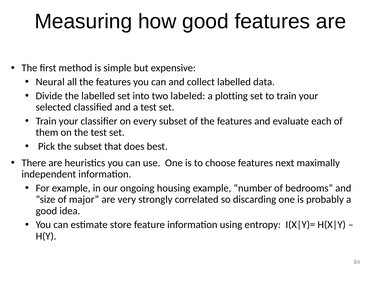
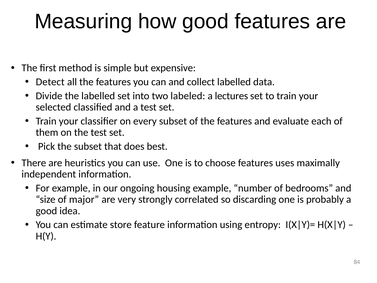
Neural: Neural -> Detect (50, 82)
plotting: plotting -> lectures (231, 96)
next: next -> uses (285, 163)
